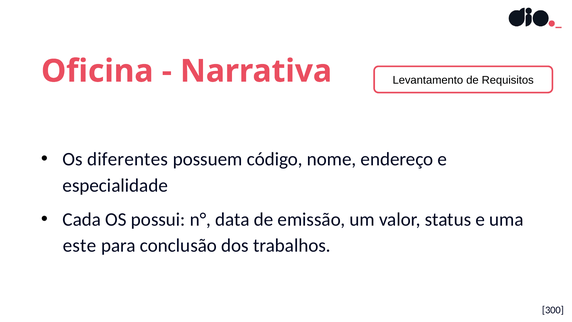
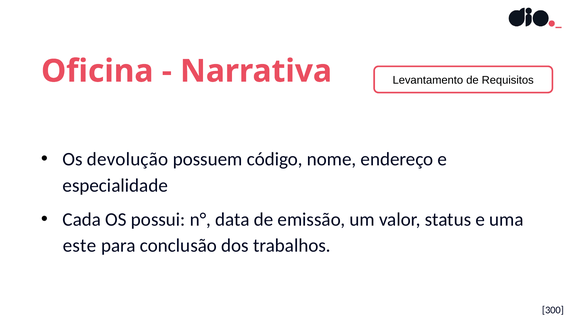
diferentes: diferentes -> devolução (128, 159)
